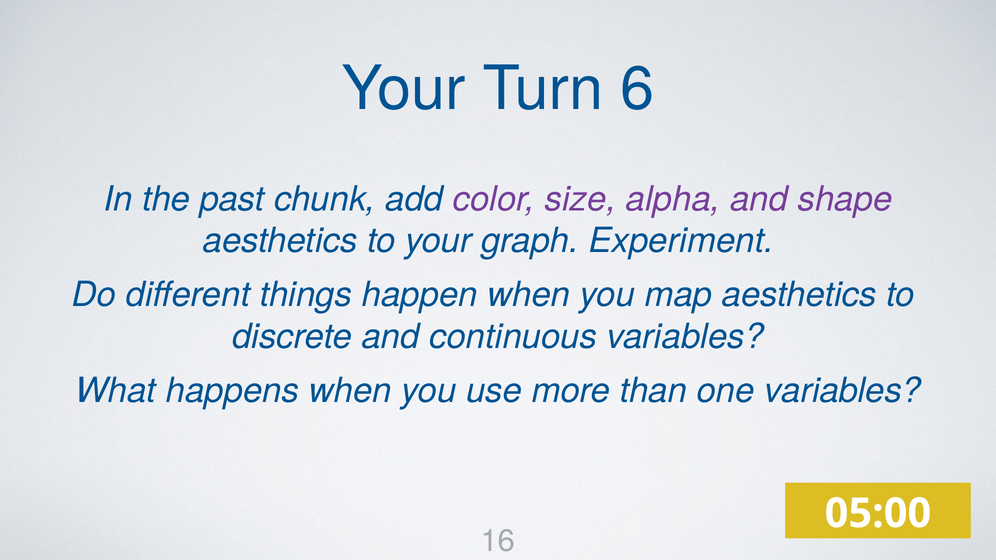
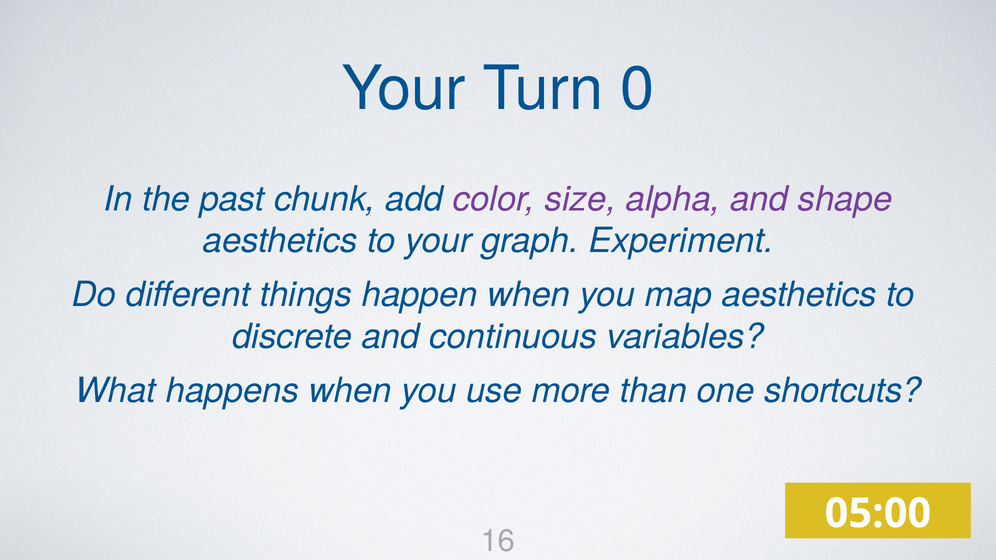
6: 6 -> 0 (637, 89)
one variables: variables -> shortcuts (843, 391)
